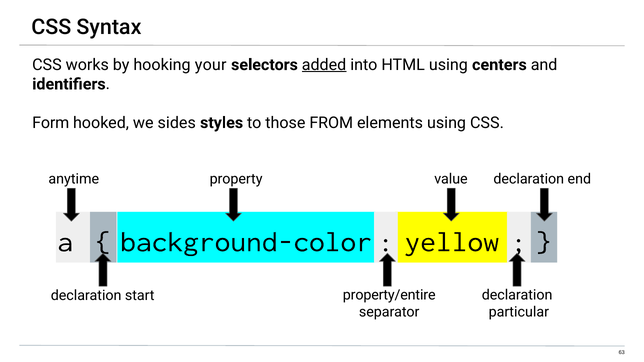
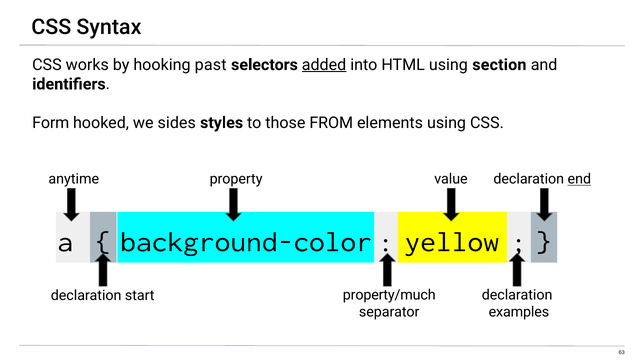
your: your -> past (211, 65)
centers: centers -> section (499, 65)
end underline: none -> present (579, 179)
property/entire: property/entire -> property/much (389, 295)
particular: particular -> examples (519, 312)
